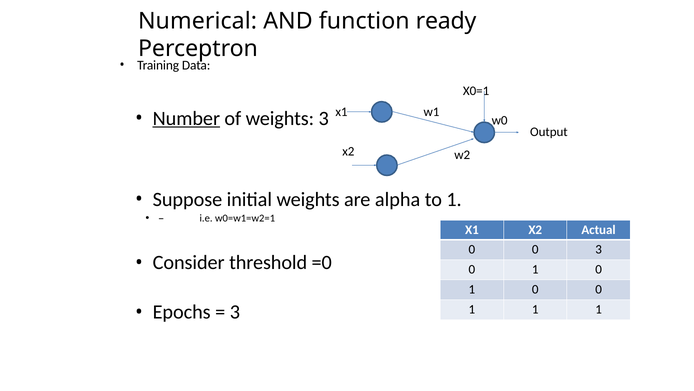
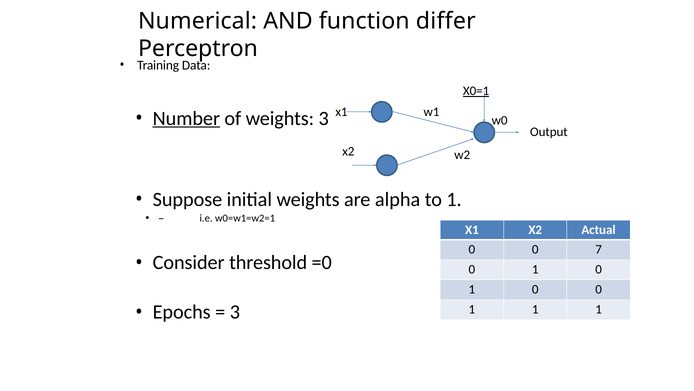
ready: ready -> differ (446, 21)
X0=1 underline: none -> present (476, 91)
0 3: 3 -> 7 (599, 249)
